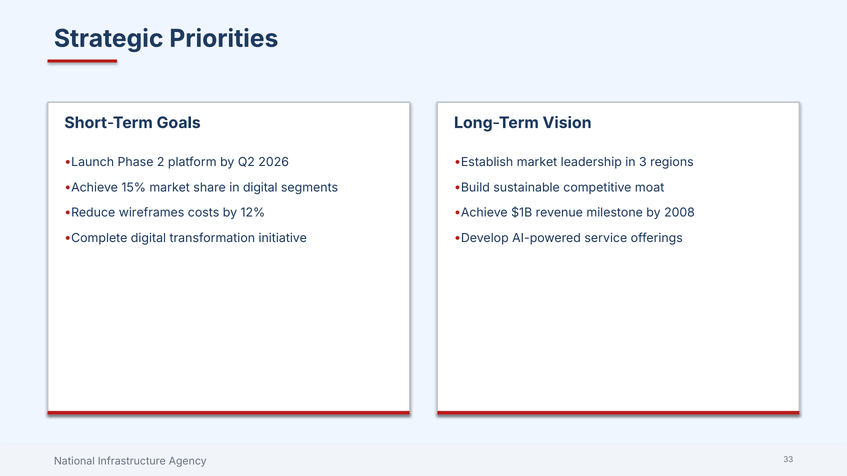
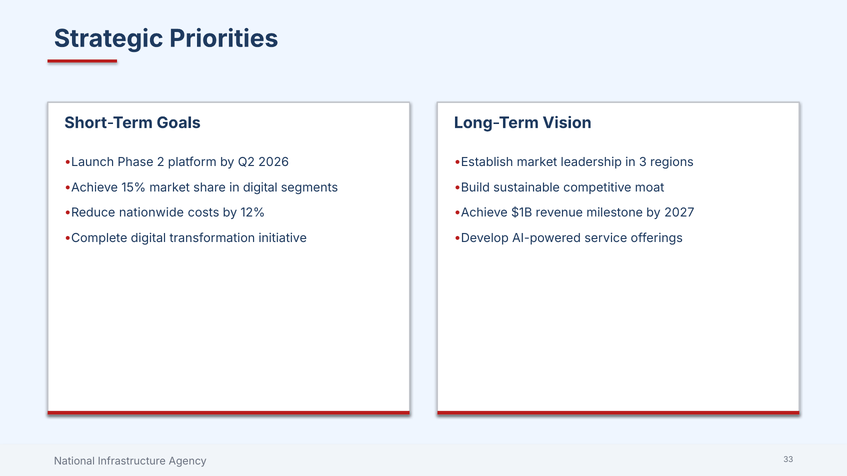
wireframes: wireframes -> nationwide (151, 213)
2008: 2008 -> 2027 (679, 213)
